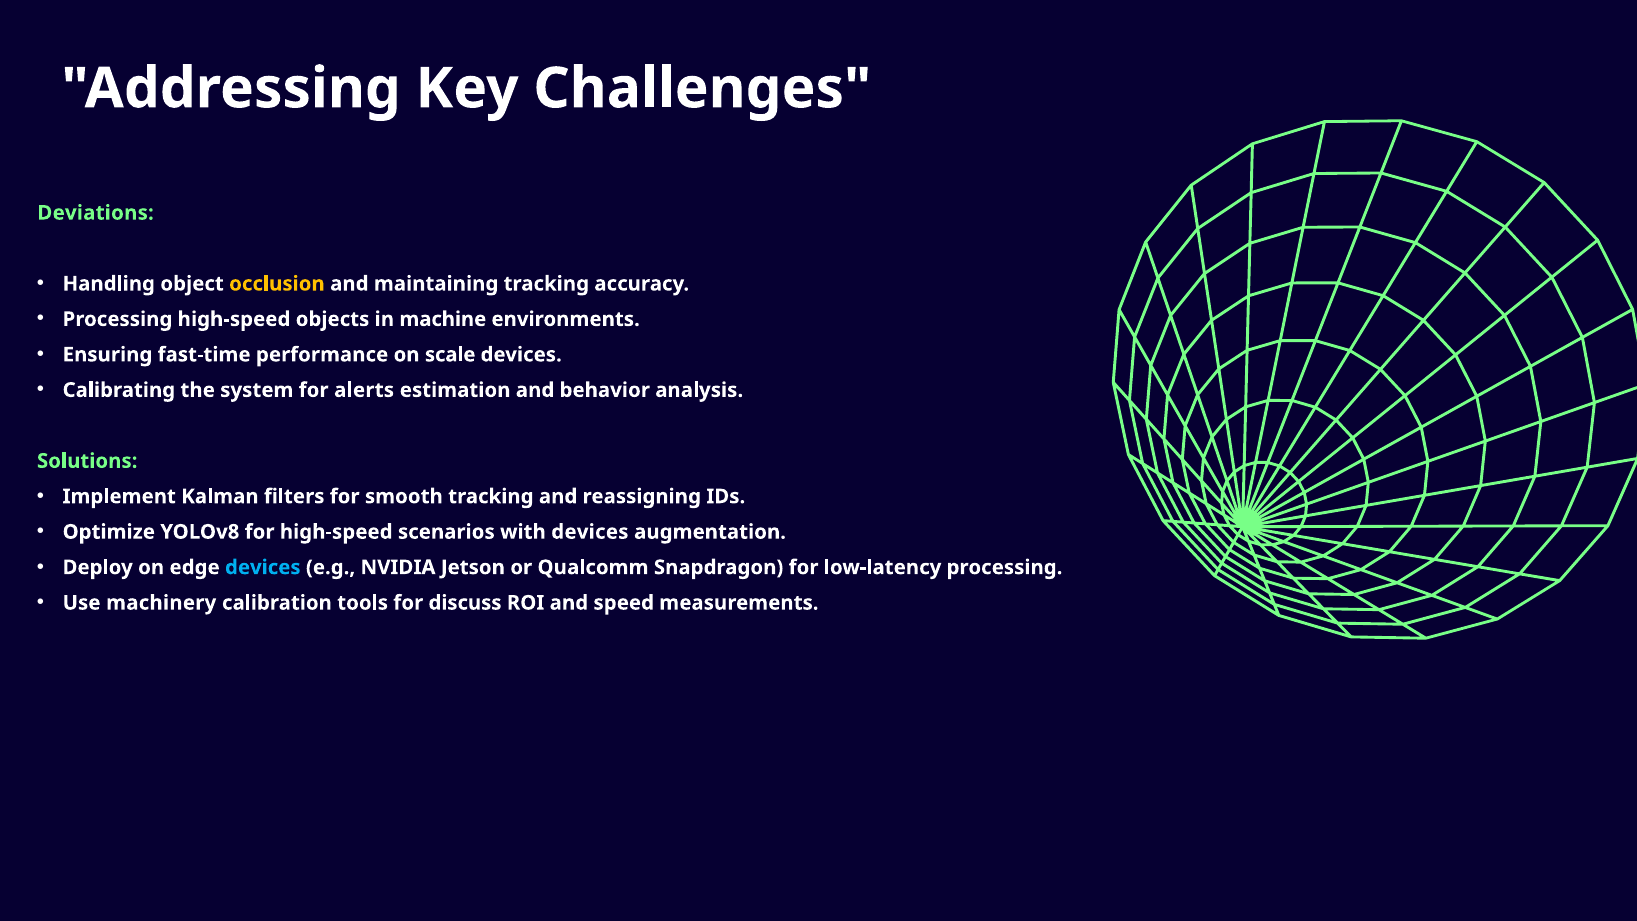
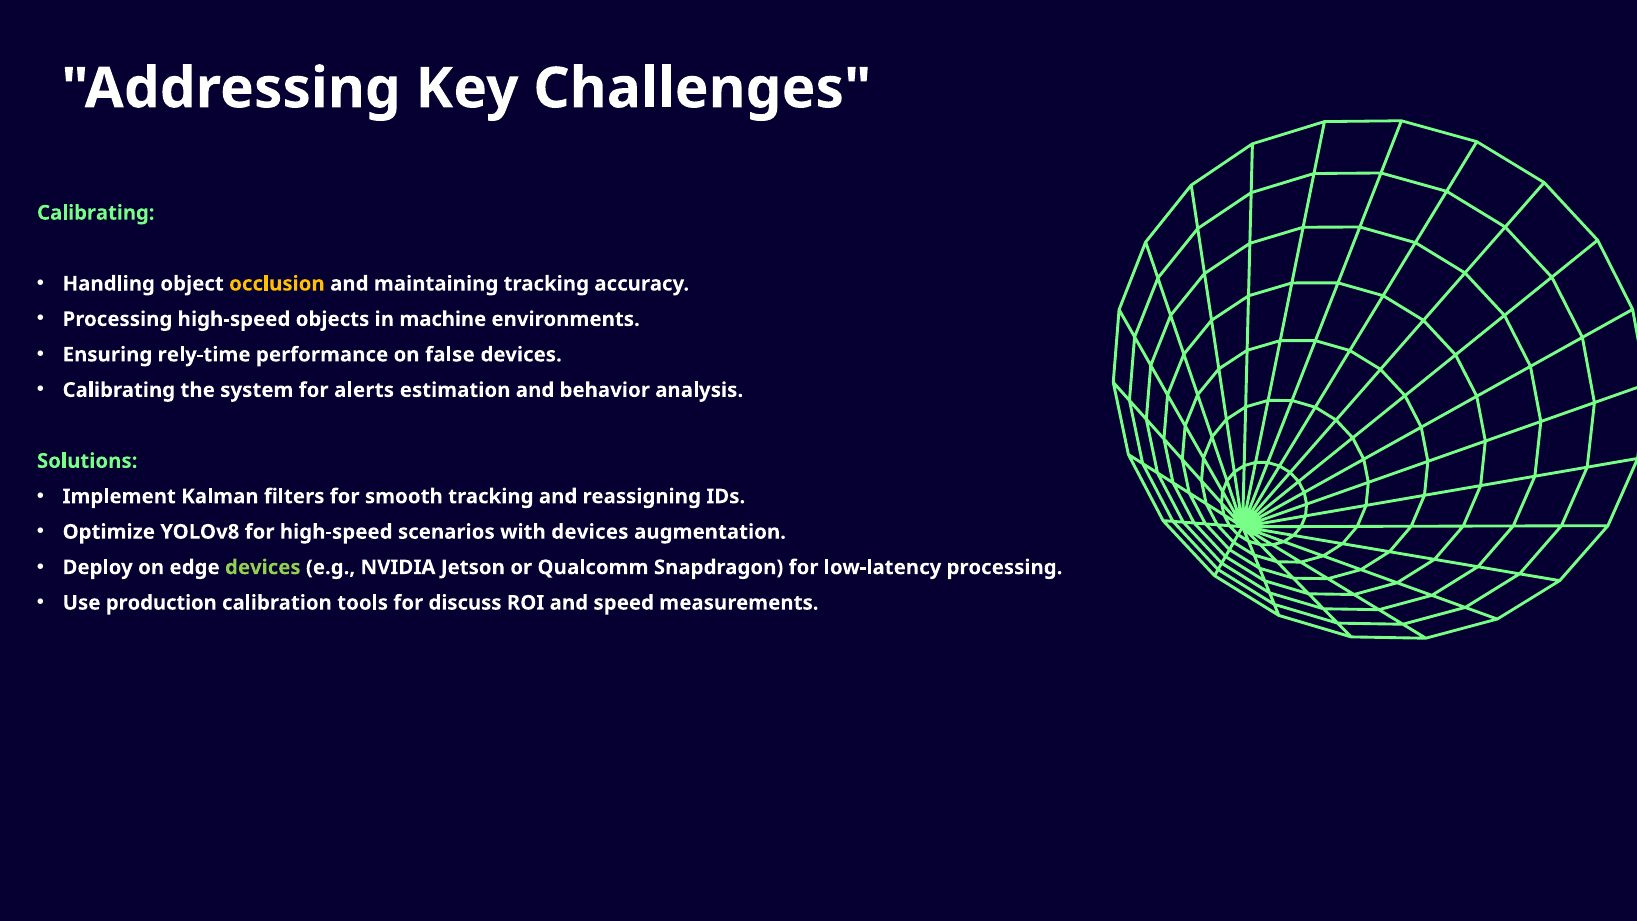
Deviations: Deviations -> Calibrating (96, 213)
fast-time: fast-time -> rely-time (204, 355)
scale: scale -> false (450, 355)
devices colour: light blue -> light green (263, 567)
machinery: machinery -> production (161, 603)
